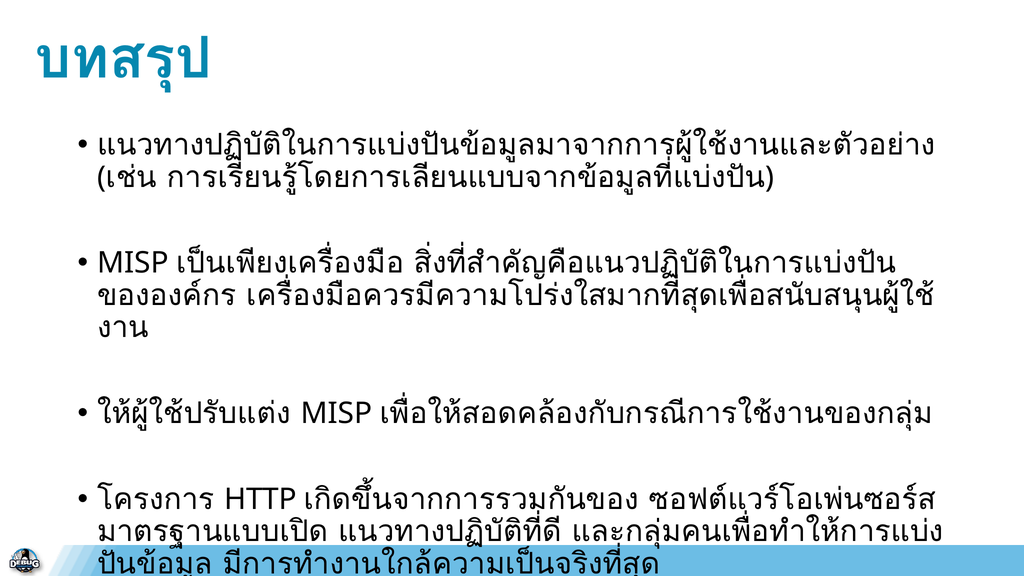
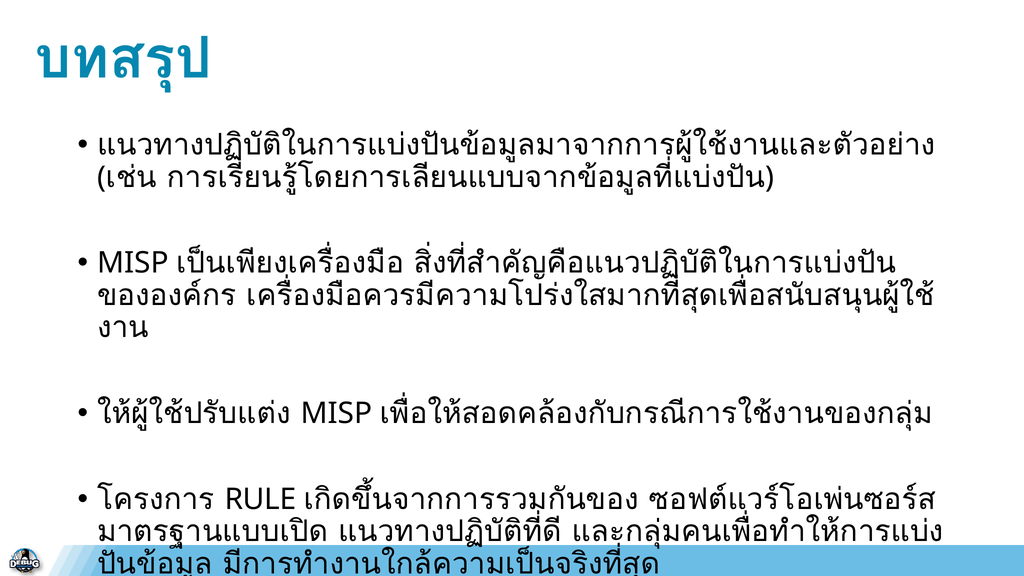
HTTP: HTTP -> RULE (260, 499)
